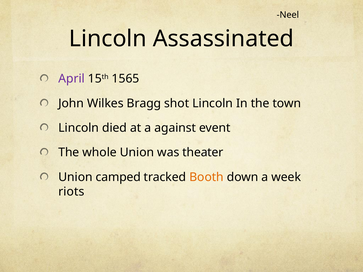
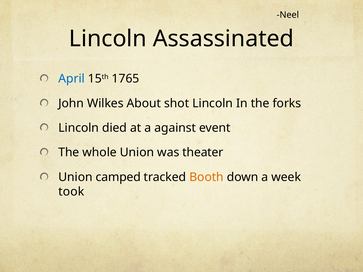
April colour: purple -> blue (72, 79)
1565: 1565 -> 1765 (126, 79)
Bragg: Bragg -> About (144, 103)
town: town -> forks (287, 103)
riots: riots -> took (71, 192)
